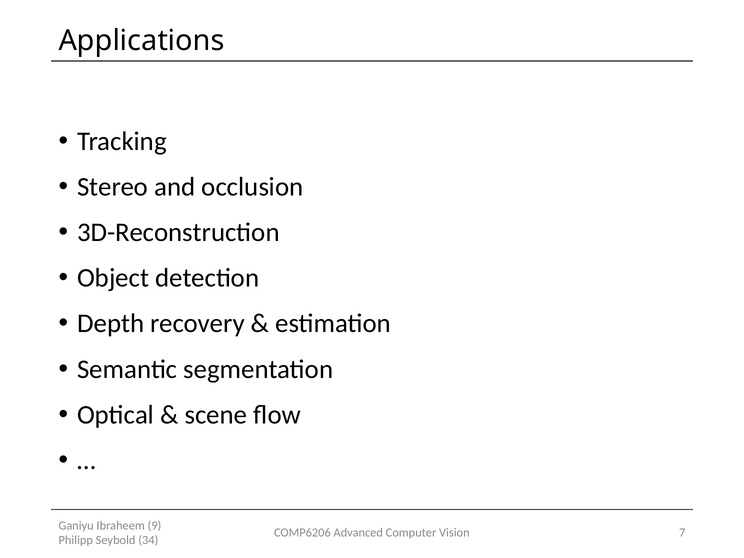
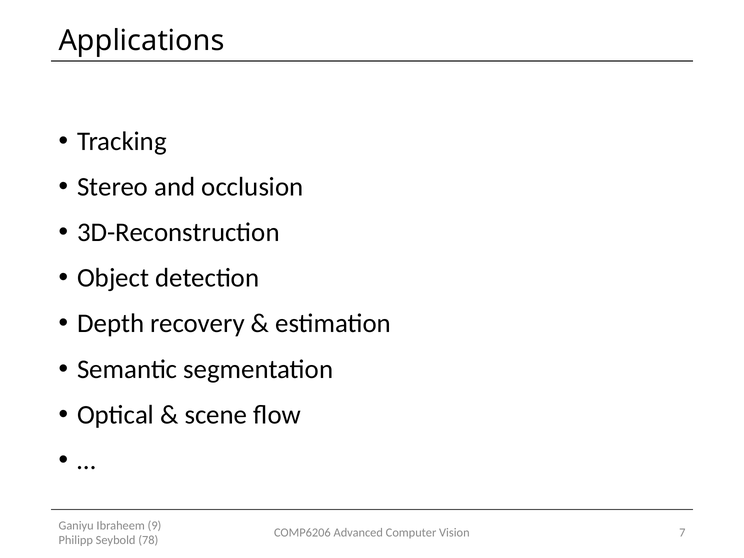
34: 34 -> 78 (148, 540)
